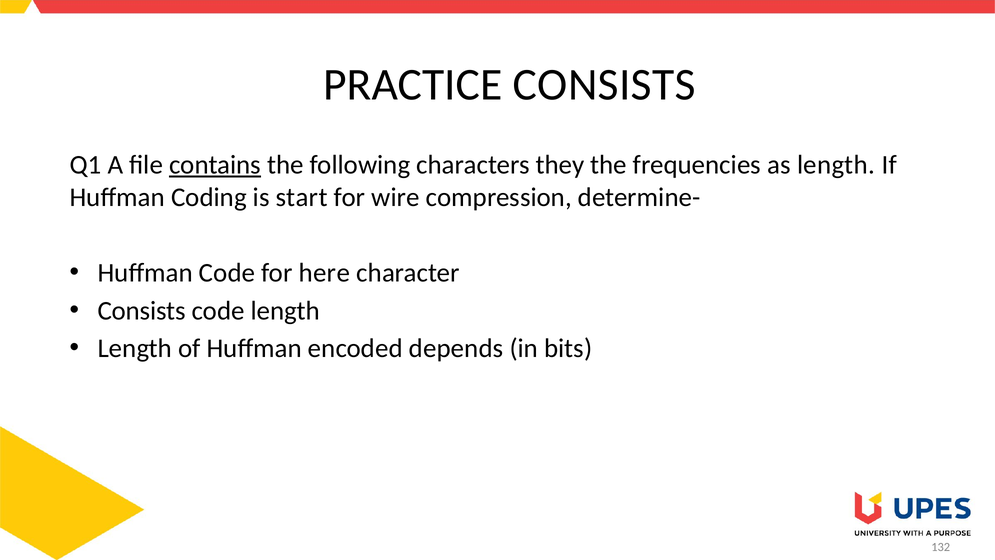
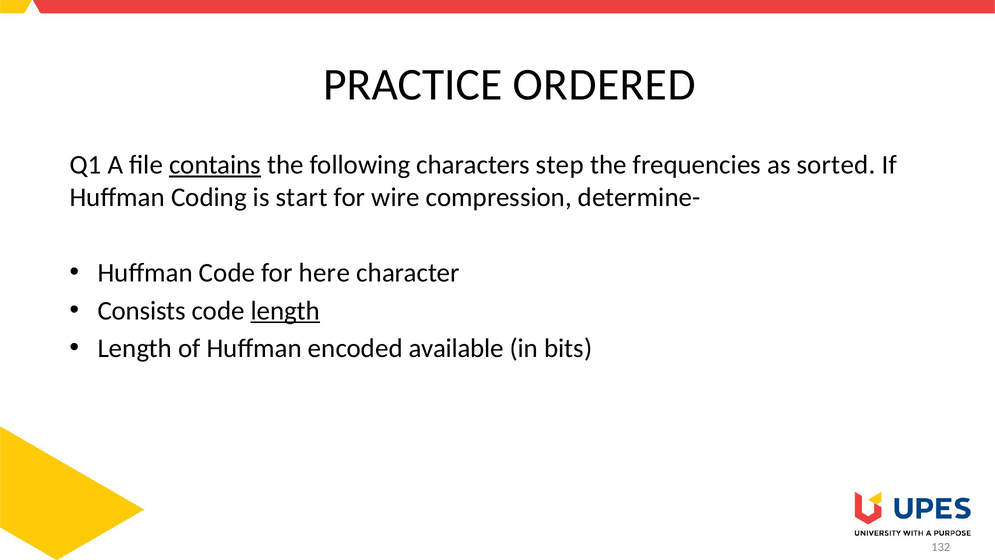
PRACTICE CONSISTS: CONSISTS -> ORDERED (604, 85)
they: they -> step (560, 165)
as length: length -> sorted (836, 165)
length underline: none -> present (285, 311)
depends: depends -> available (456, 348)
